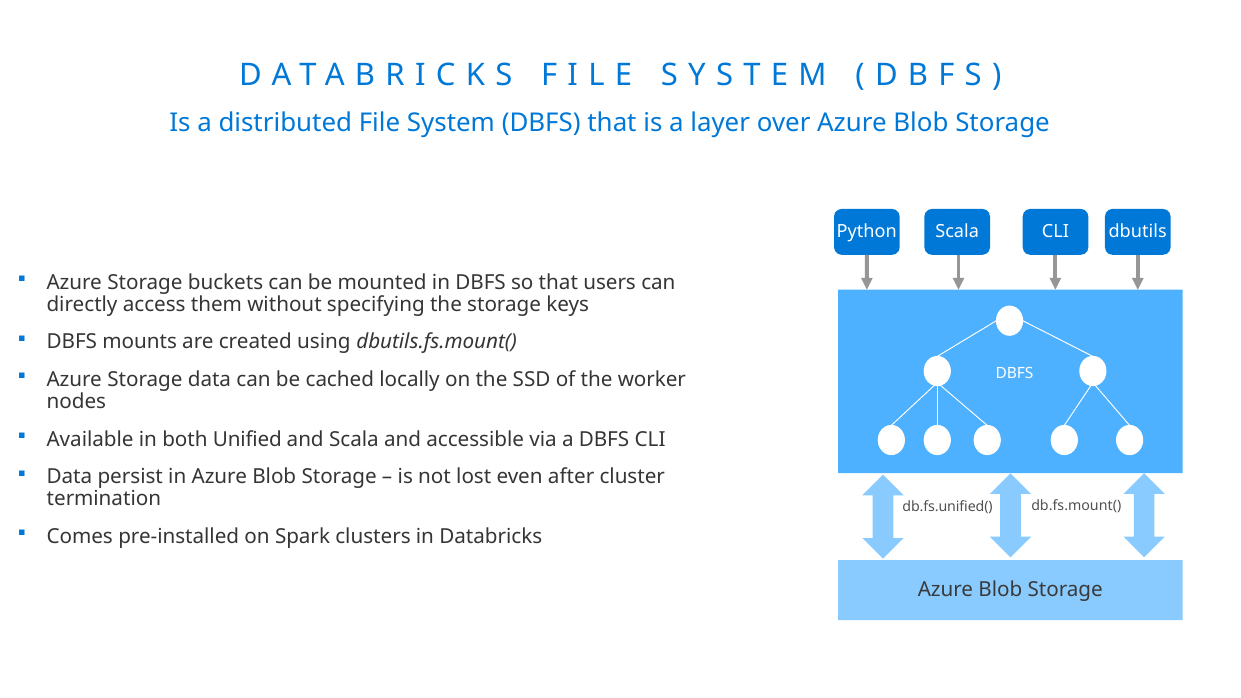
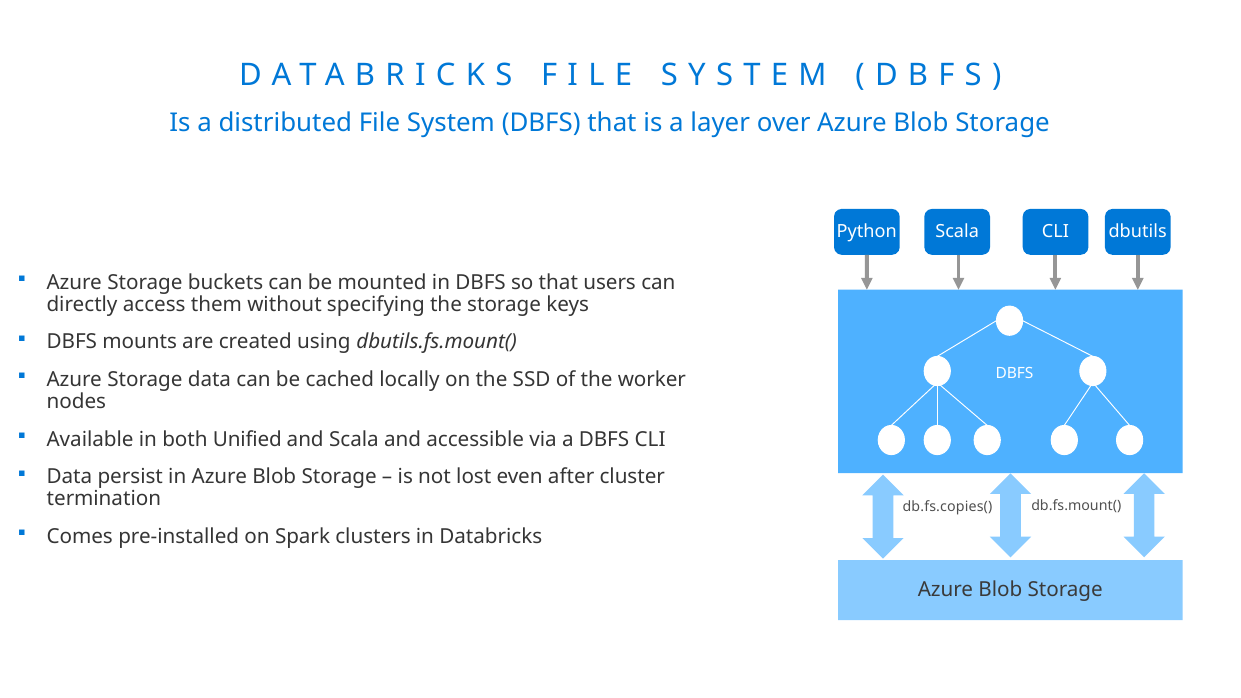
db.fs.unified(: db.fs.unified( -> db.fs.copies( (947, 507)
